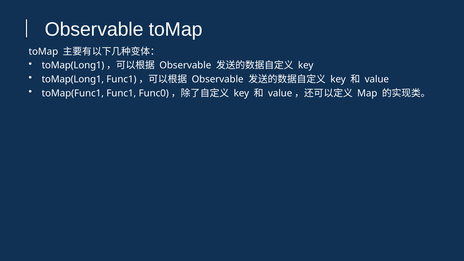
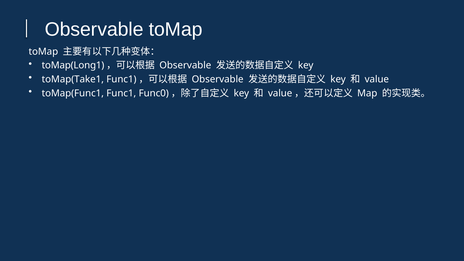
toMap(Long1: toMap(Long1 -> toMap(Take1 (73, 79)
